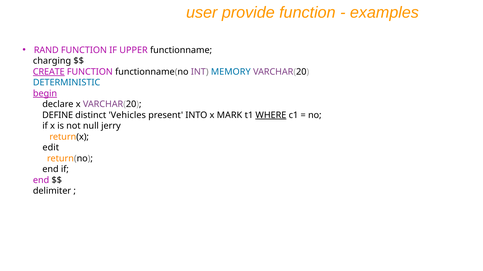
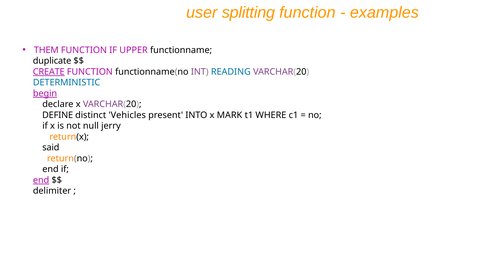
provide: provide -> splitting (248, 13)
RAND: RAND -> THEM (46, 50)
charging: charging -> duplicate (52, 61)
MEMORY: MEMORY -> READING (231, 72)
WHERE underline: present -> none (271, 115)
edit: edit -> said (51, 148)
end underline: none -> present (41, 181)
